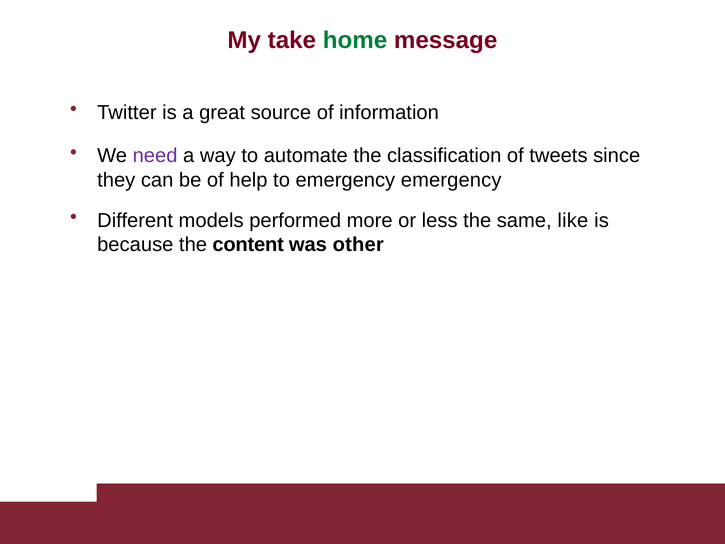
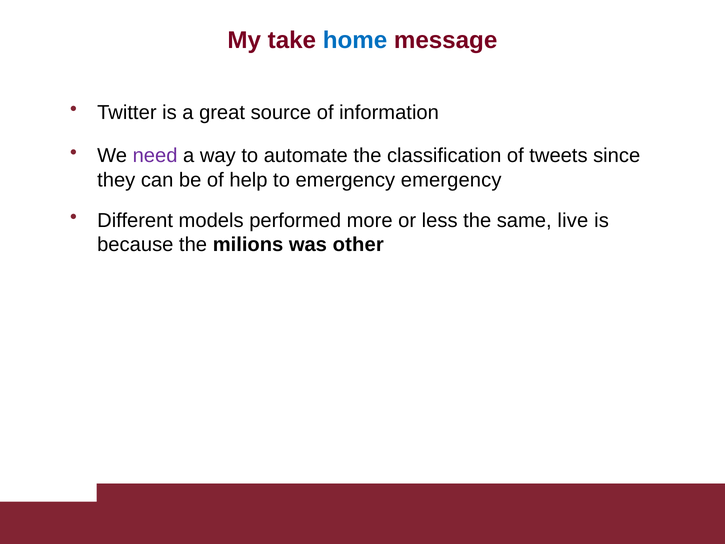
home colour: green -> blue (355, 40)
like: like -> live (573, 220)
content: content -> milions (248, 245)
